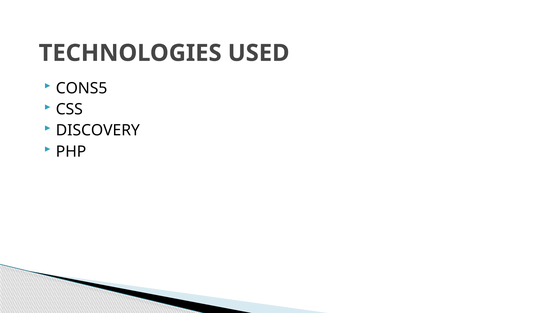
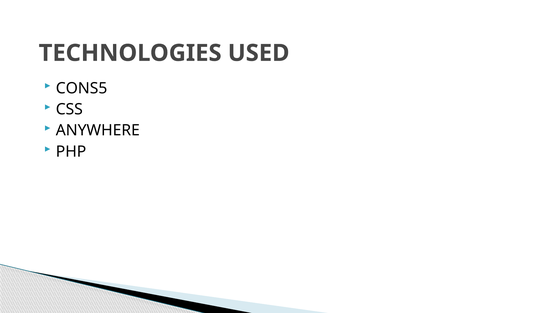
DISCOVERY: DISCOVERY -> ANYWHERE (98, 130)
